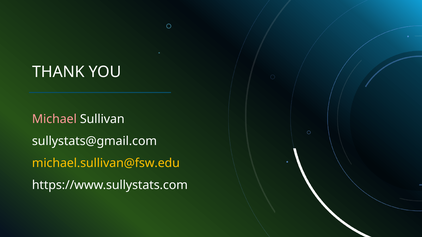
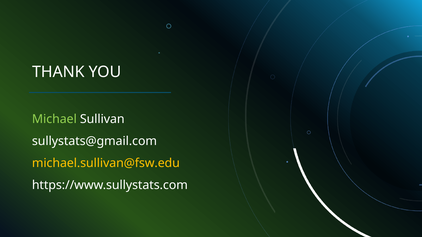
Michael colour: pink -> light green (54, 119)
